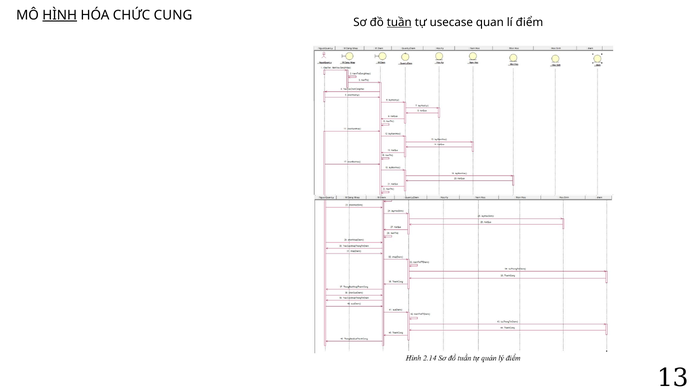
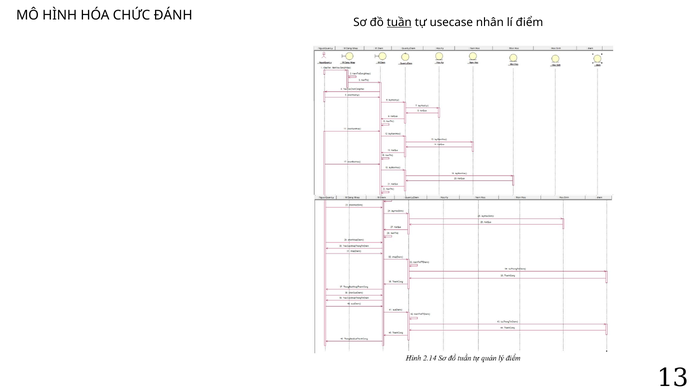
HÌNH underline: present -> none (60, 15)
CUNG: CUNG -> ĐÁNH (173, 15)
quan: quan -> nhân (490, 22)
